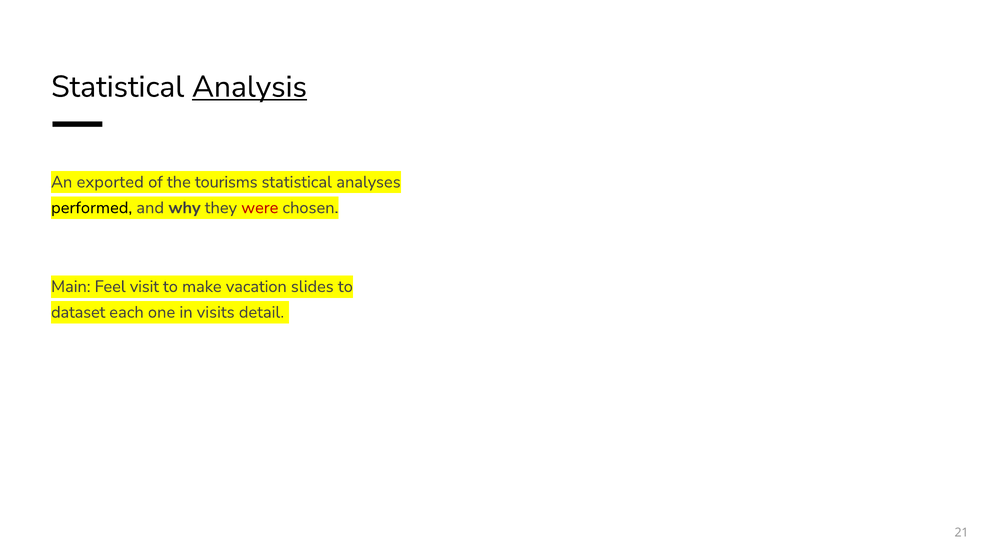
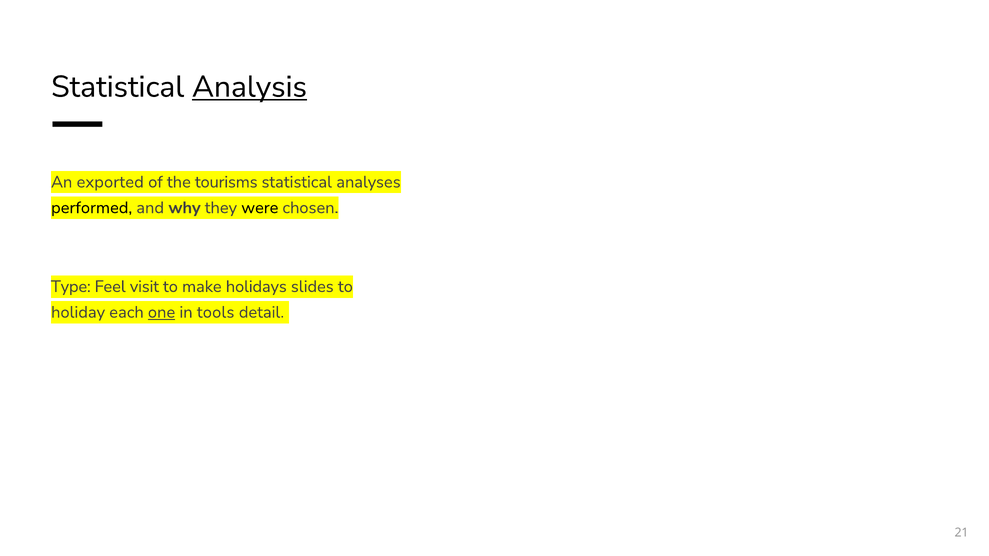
were colour: red -> black (260, 208)
Main: Main -> Type (71, 287)
vacation: vacation -> holidays (256, 287)
dataset: dataset -> holiday (78, 312)
one underline: none -> present (162, 312)
visits: visits -> tools (216, 312)
